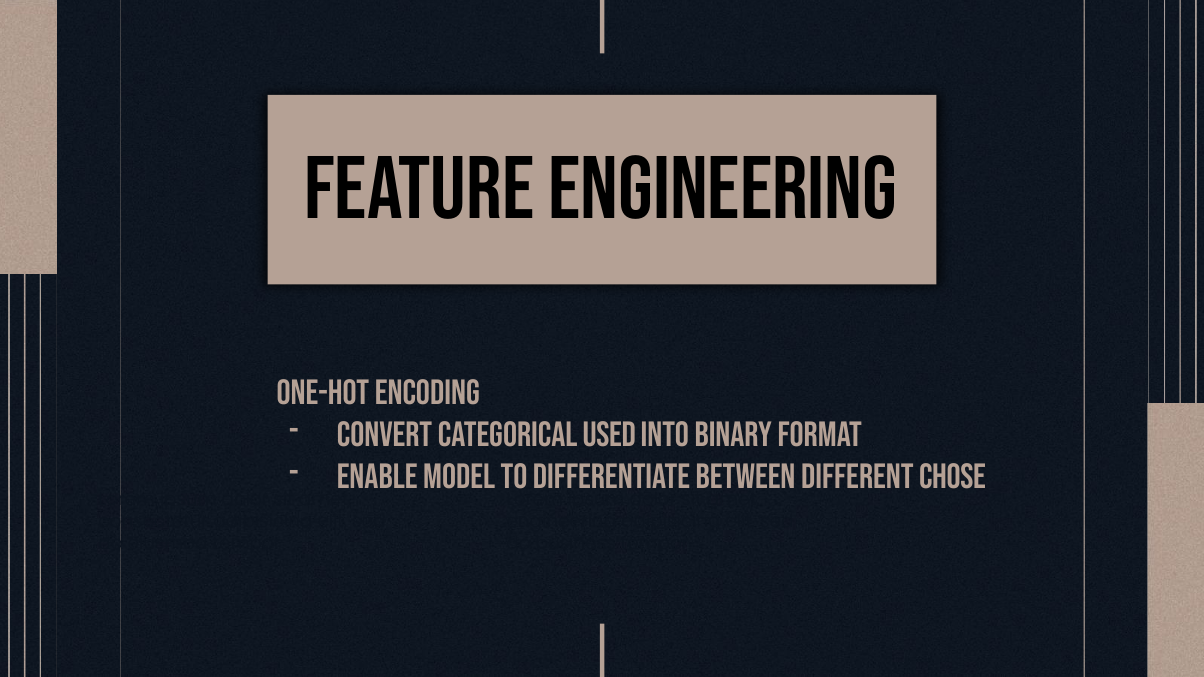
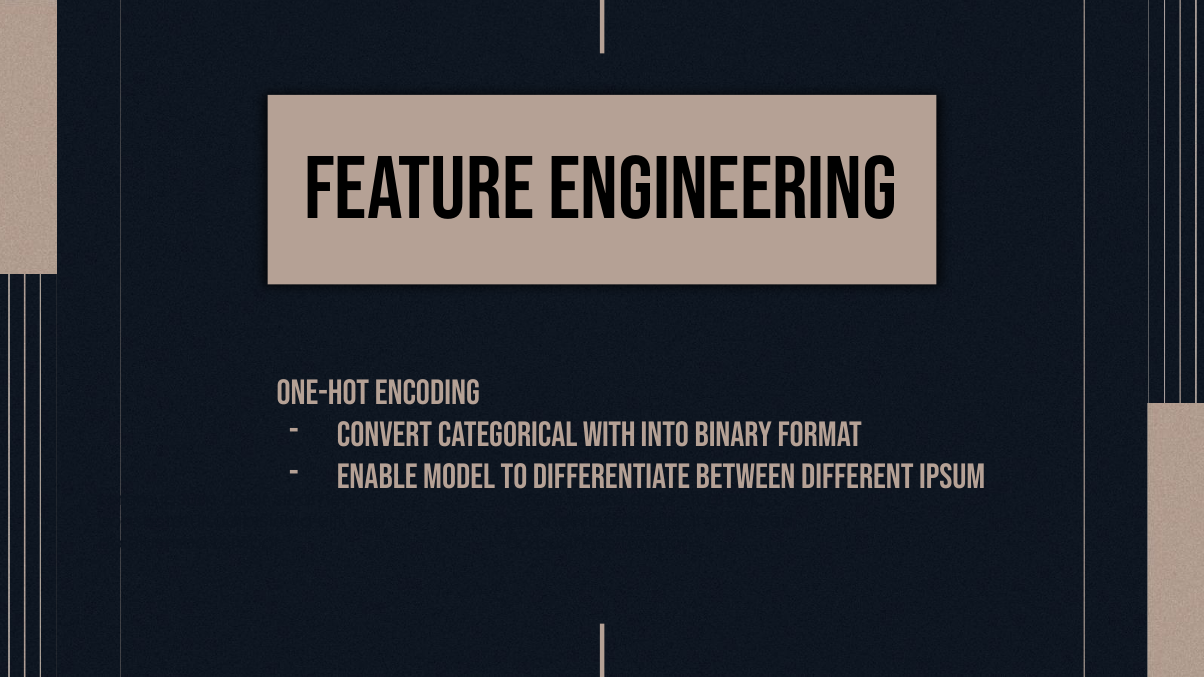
used: used -> with (609, 435)
different chose: chose -> ipsum (952, 477)
